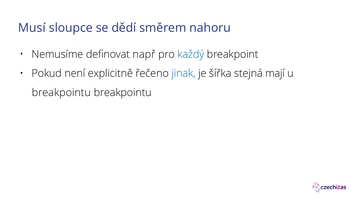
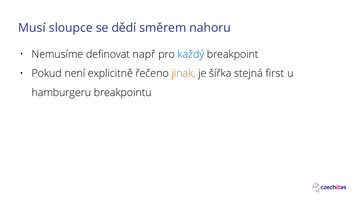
jinak colour: blue -> orange (184, 73)
mají: mají -> first (275, 73)
breakpointu: breakpointu -> hamburgeru (61, 92)
